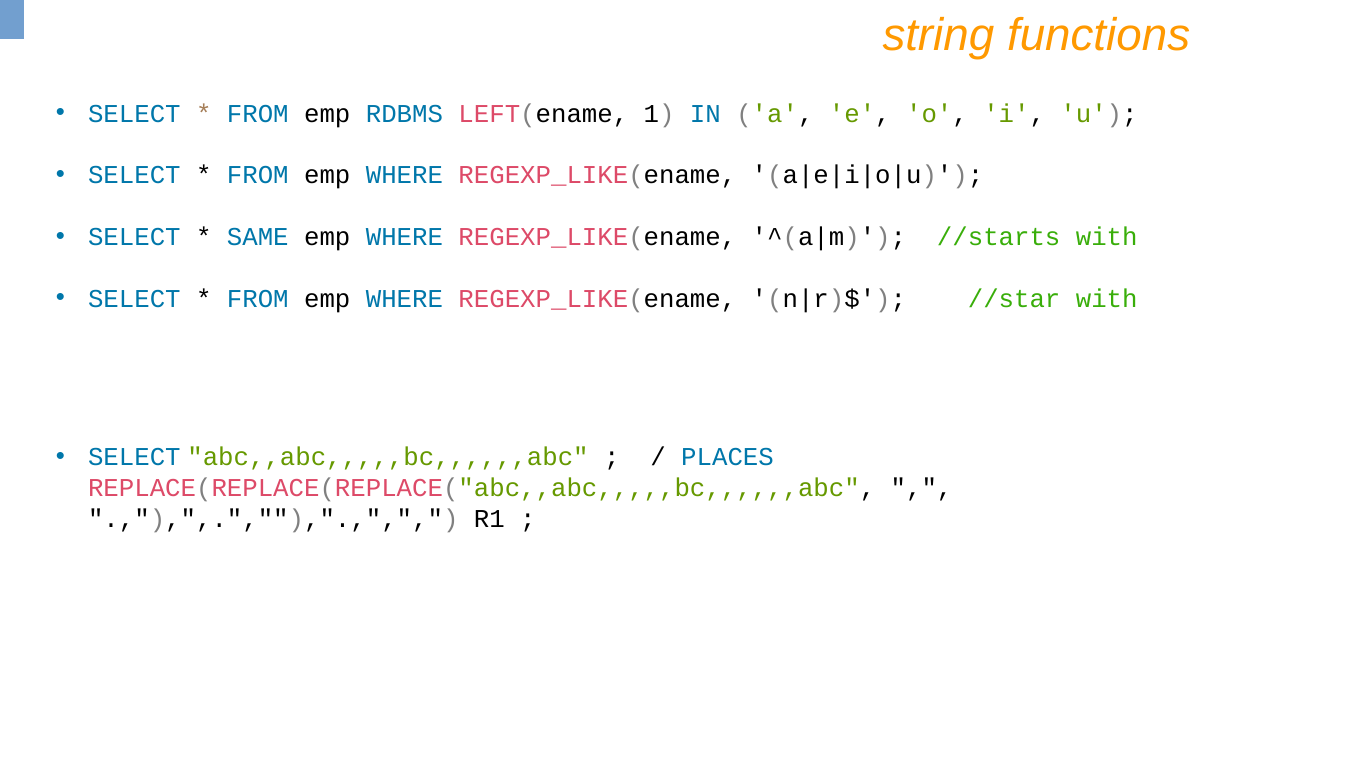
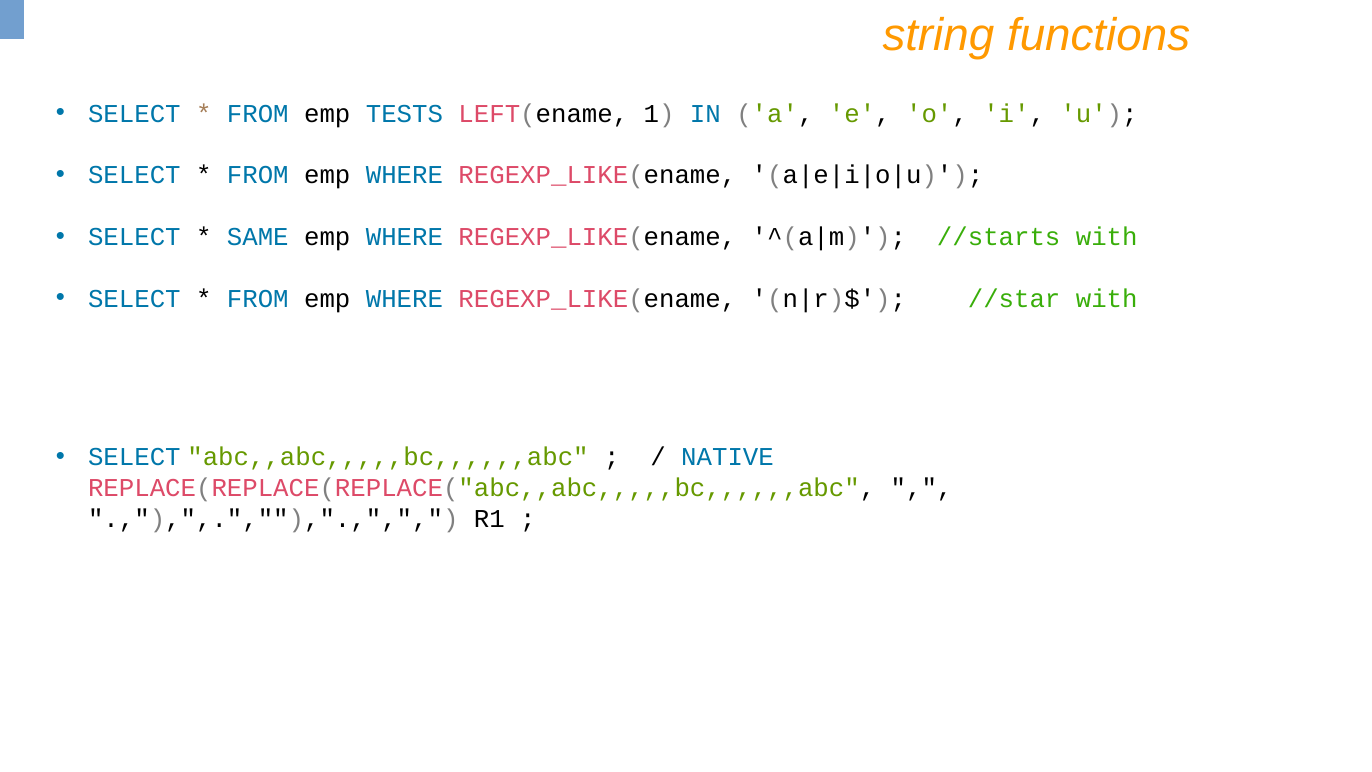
RDBMS: RDBMS -> TESTS (404, 113)
PLACES: PLACES -> NATIVE (728, 457)
